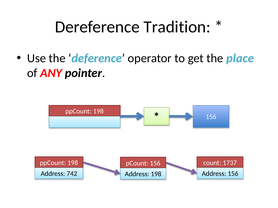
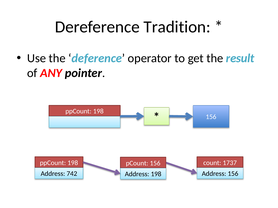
place: place -> result (240, 58)
